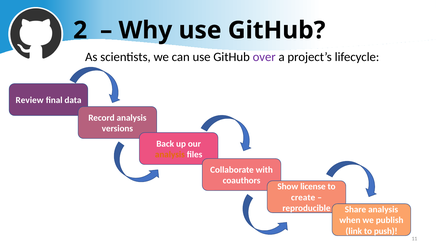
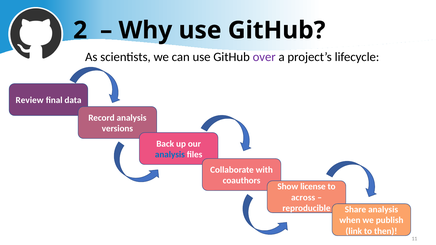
analysis colour: orange -> blue (170, 155)
create: create -> across (303, 198)
push: push -> then (386, 231)
